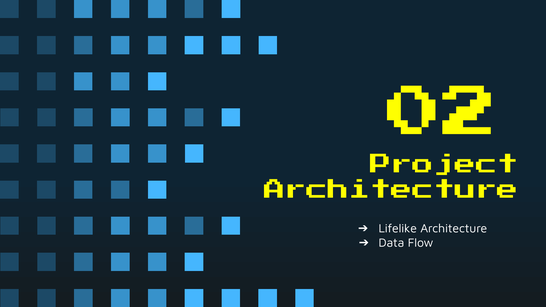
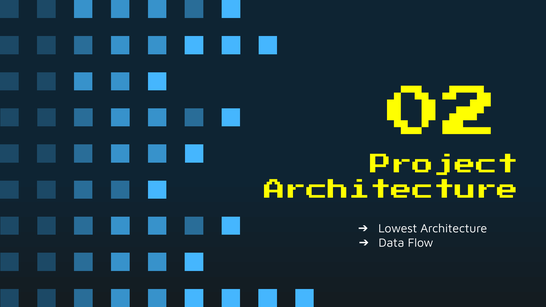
Lifelike: Lifelike -> Lowest (398, 229)
